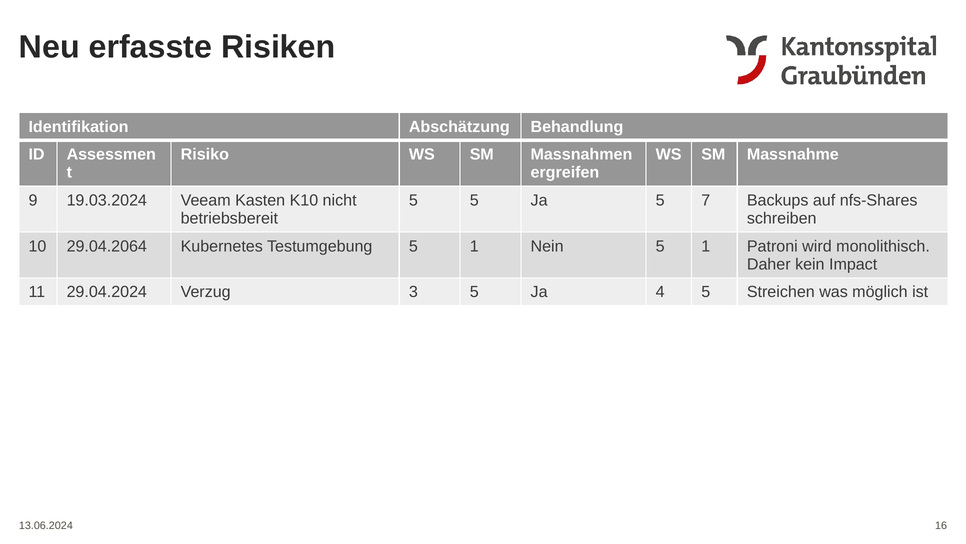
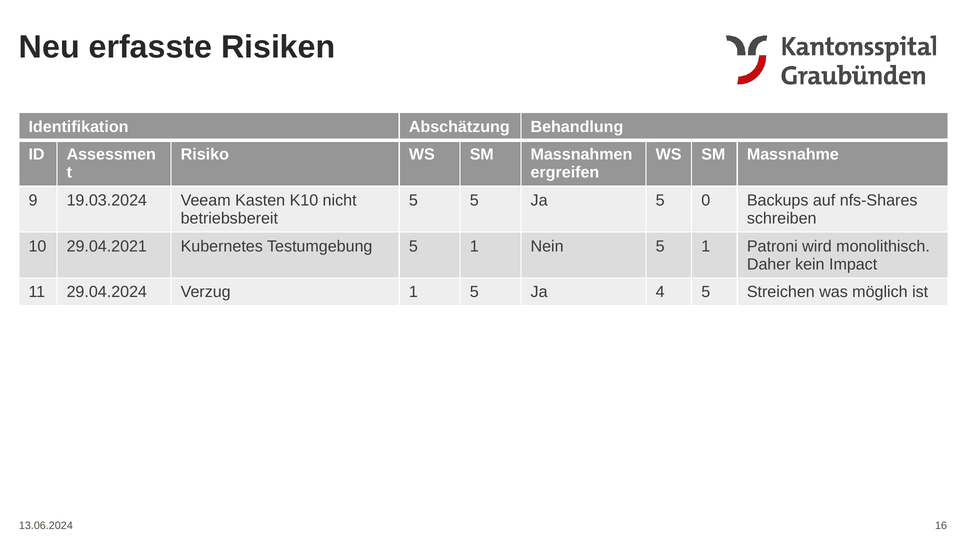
7: 7 -> 0 (706, 200)
29.04.2064: 29.04.2064 -> 29.04.2021 (107, 246)
Verzug 3: 3 -> 1 (413, 292)
